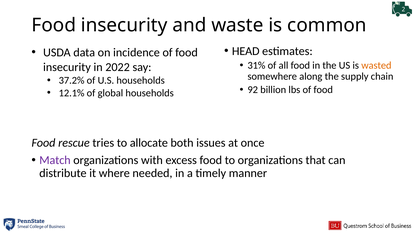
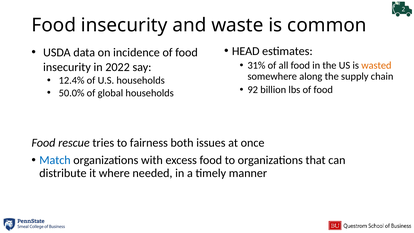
37.2%: 37.2% -> 12.4% (72, 80)
12.1%: 12.1% -> 50.0% (72, 93)
allocate: allocate -> fairness (149, 143)
Match colour: purple -> blue (55, 160)
